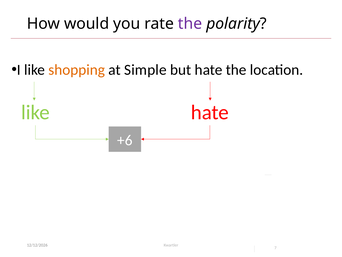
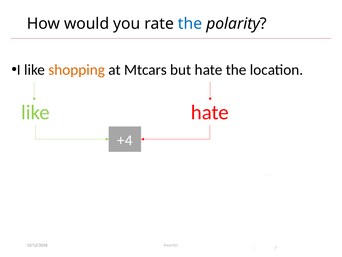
the colour: purple -> blue (190, 24)
Simple: Simple -> Mtcars (146, 70)
+6: +6 -> +4 (125, 140)
